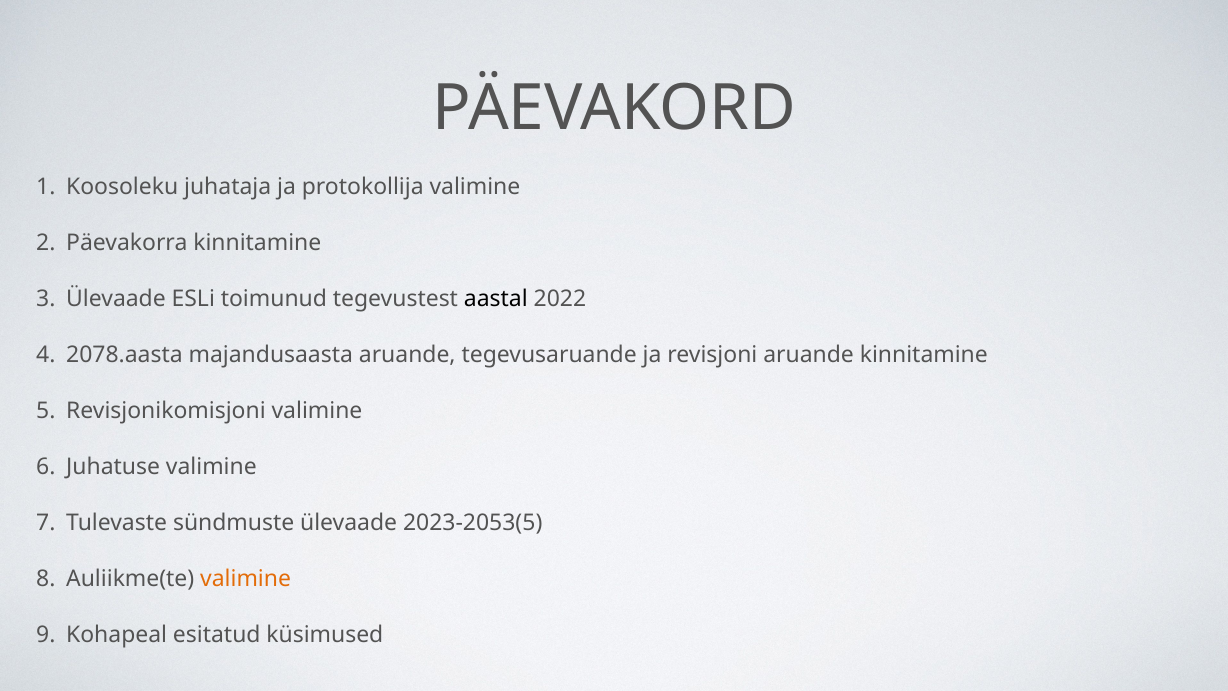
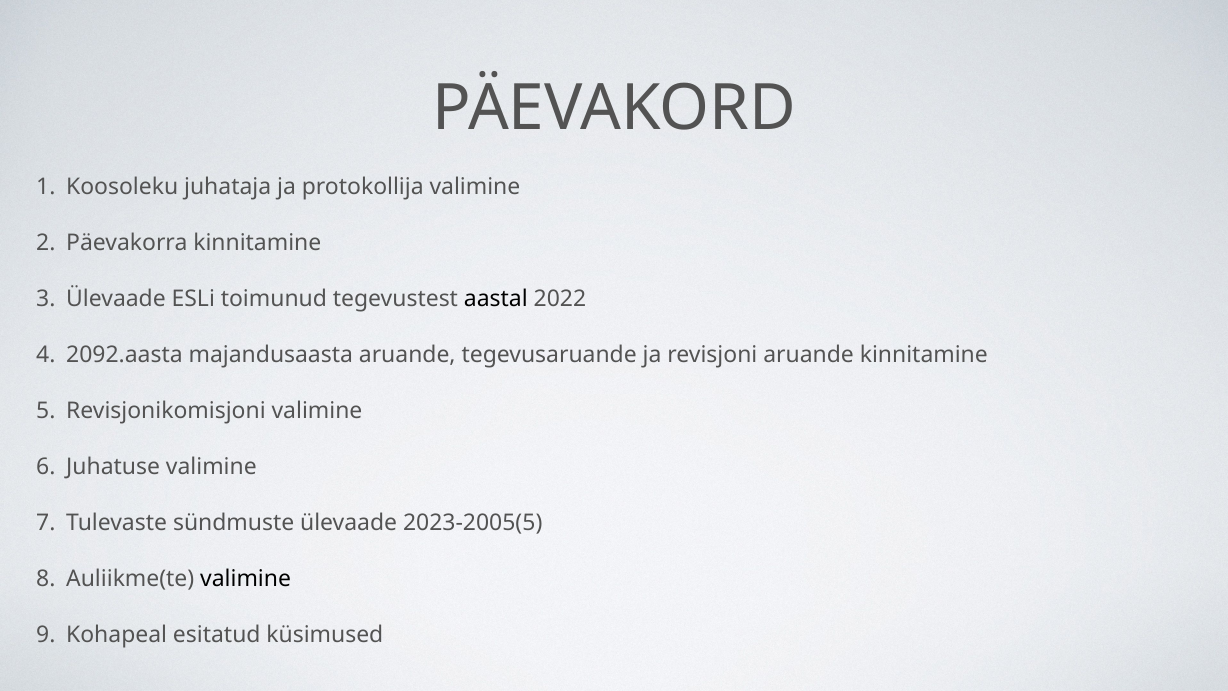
2078.aasta: 2078.aasta -> 2092.aasta (124, 355)
2023-2053(5: 2023-2053(5 -> 2023-2005(5 (473, 523)
valimine colour: orange -> black (246, 579)
